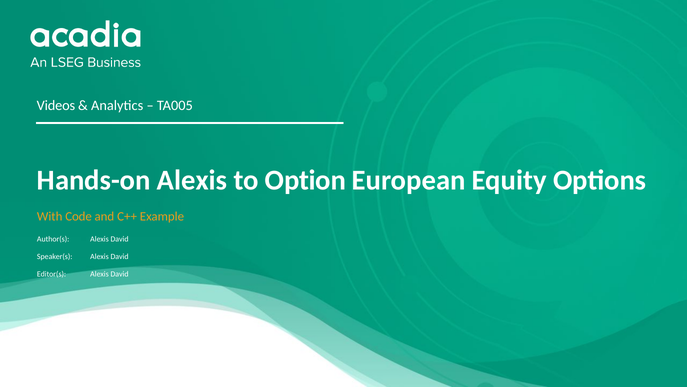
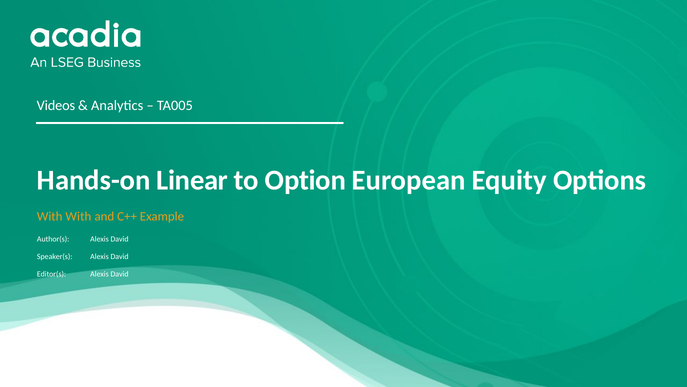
Hands-on Alexis: Alexis -> Linear (192, 180)
With Code: Code -> With (78, 216)
